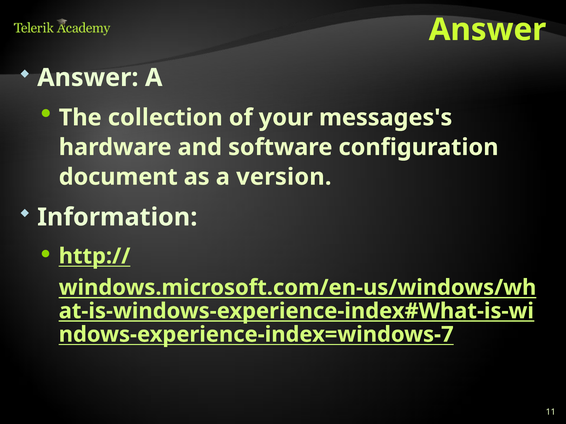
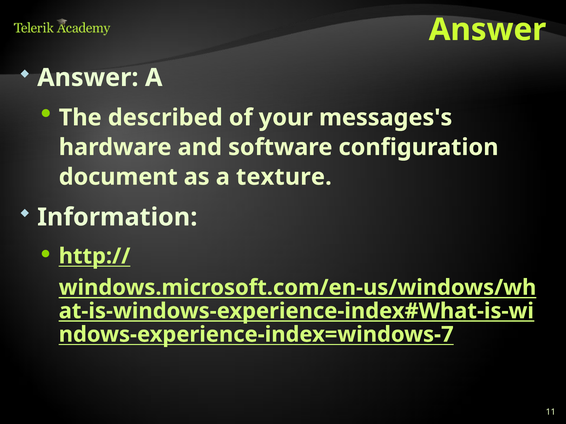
collection: collection -> described (165, 118)
version: version -> texture (284, 177)
